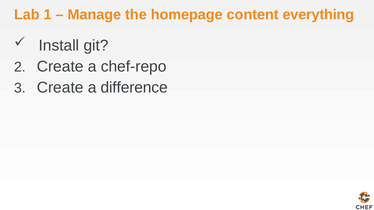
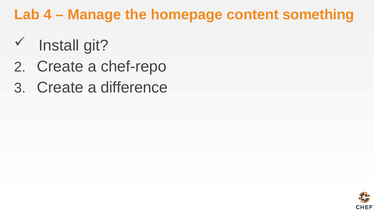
1: 1 -> 4 (48, 15)
everything: everything -> something (318, 15)
